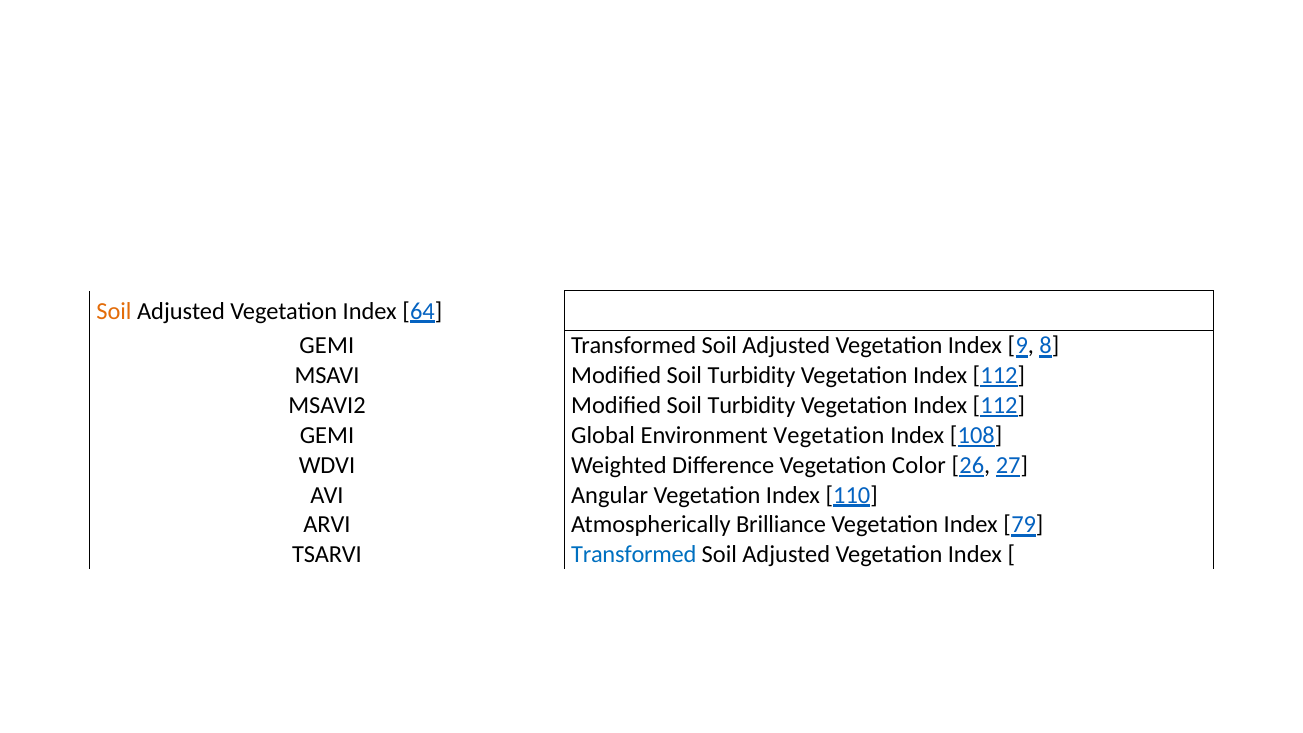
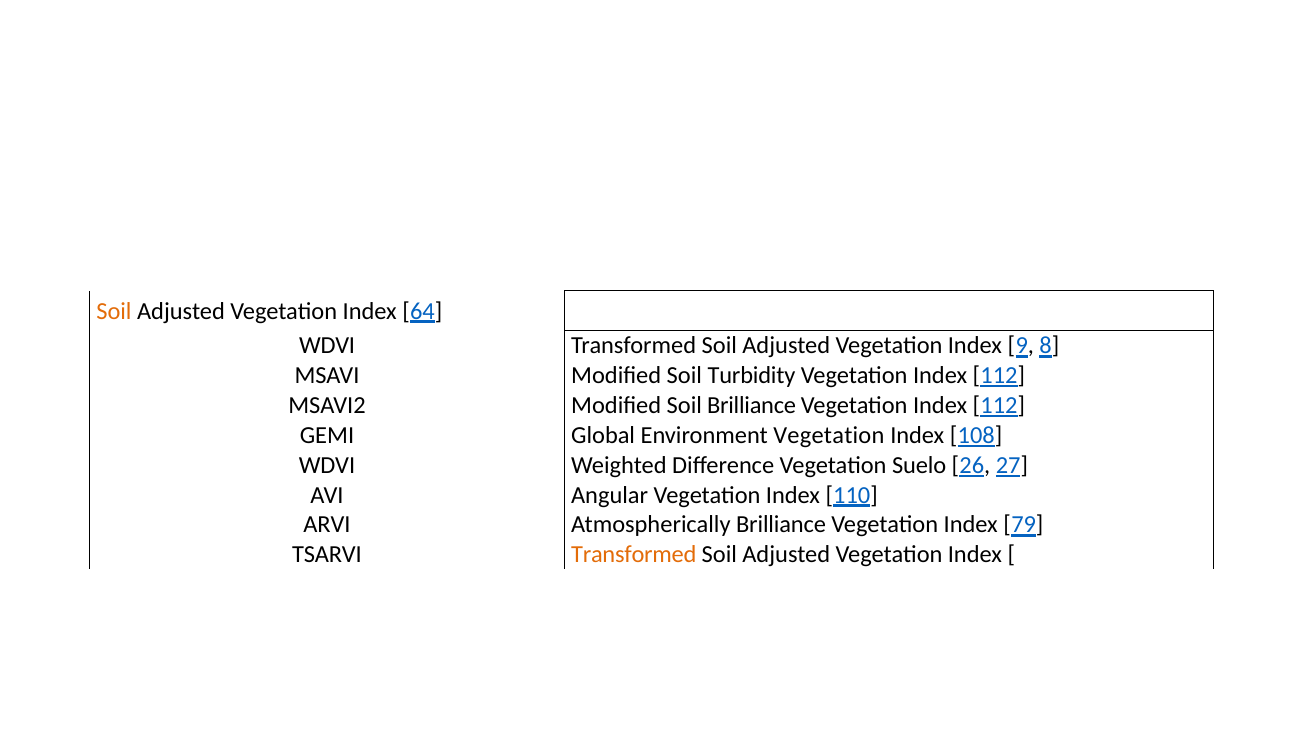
GEMI: GEMI -> WDVI (327, 346)
MSAVI2 Modified Soil Turbidity: Turbidity -> Brilliance (752, 405)
Color: Color -> Suelo (919, 465)
Transformed colour: blue -> orange (634, 555)
